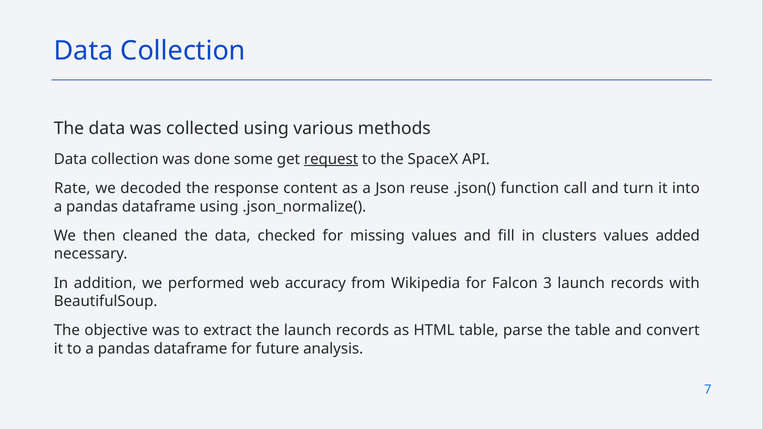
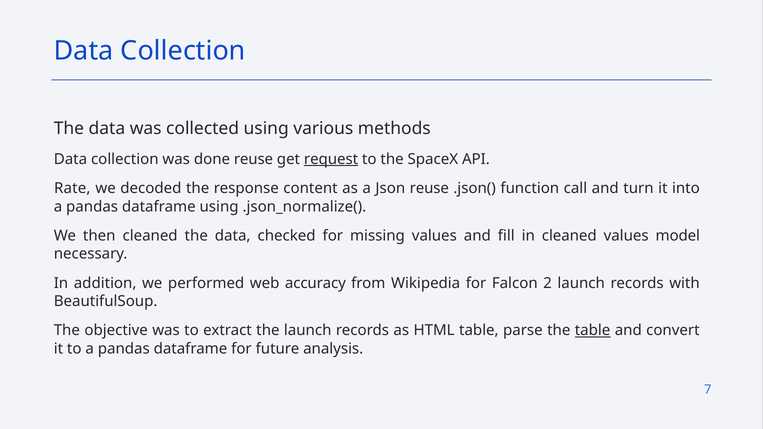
done some: some -> reuse (254, 159)
in clusters: clusters -> cleaned (569, 236)
added: added -> model (678, 236)
3: 3 -> 2 (548, 283)
table underline: none -> present (593, 331)
